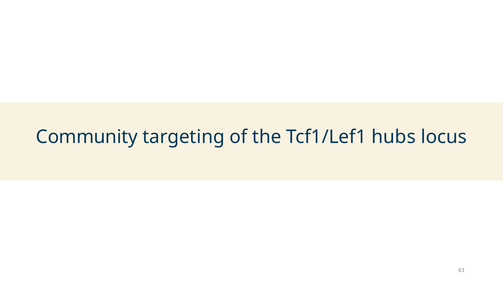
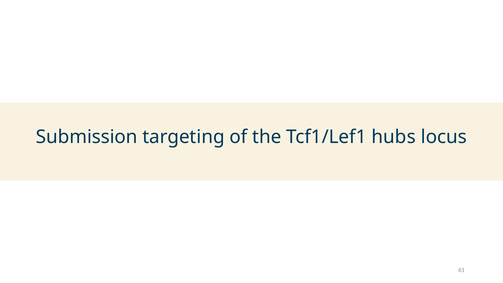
Community: Community -> Submission (87, 137)
